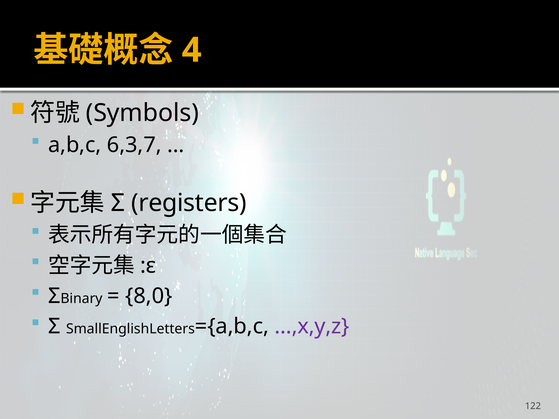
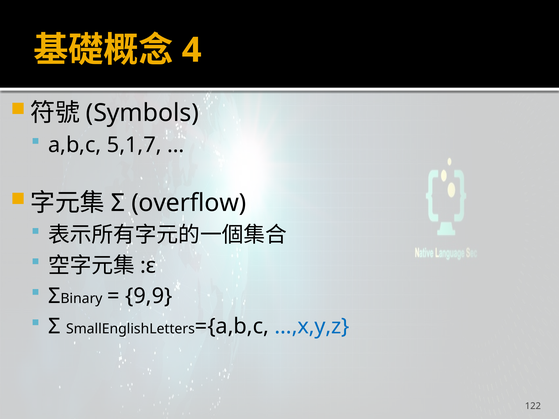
6,3,7: 6,3,7 -> 5,1,7 (134, 145)
registers: registers -> overflow (189, 203)
8,0: 8,0 -> 9,9 (149, 296)
…,x,y,z colour: purple -> blue (312, 327)
